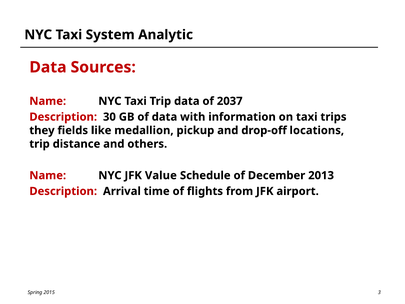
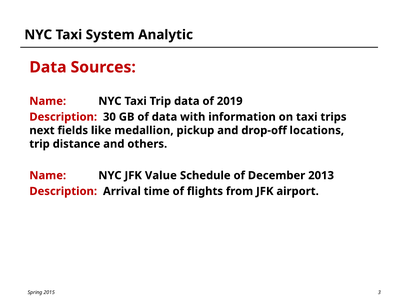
2037: 2037 -> 2019 (230, 101)
they: they -> next (42, 130)
